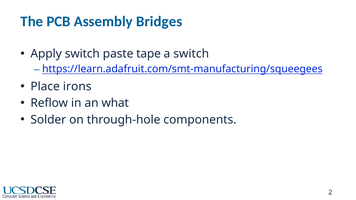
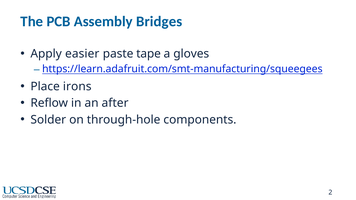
Apply switch: switch -> easier (82, 54)
a switch: switch -> gloves (191, 54)
what: what -> after (115, 103)
